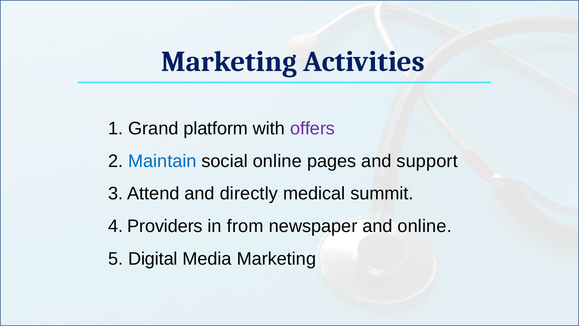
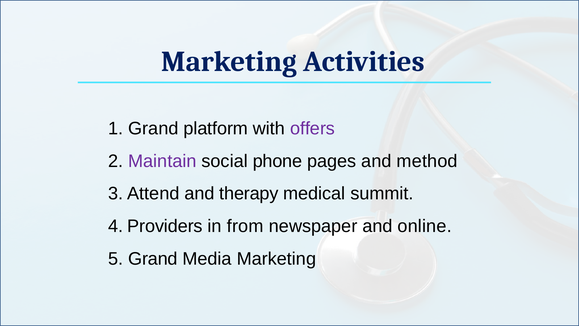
Maintain colour: blue -> purple (162, 161)
social online: online -> phone (277, 161)
support: support -> method (427, 161)
directly: directly -> therapy (249, 193)
5 Digital: Digital -> Grand (153, 259)
